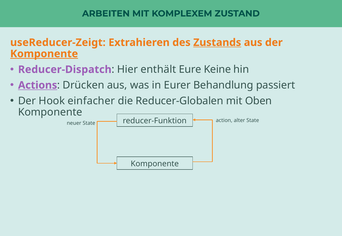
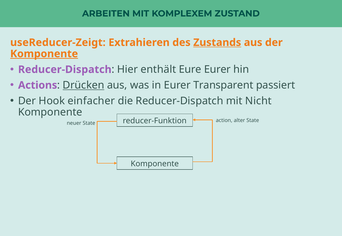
Eure Keine: Keine -> Eurer (217, 70)
Actions underline: present -> none (38, 85)
Drücken underline: none -> present (83, 85)
Behandlung: Behandlung -> Transparent (223, 85)
die Reducer-Globalen: Reducer-Globalen -> Reducer-Dispatch (180, 101)
Oben: Oben -> Nicht (258, 101)
